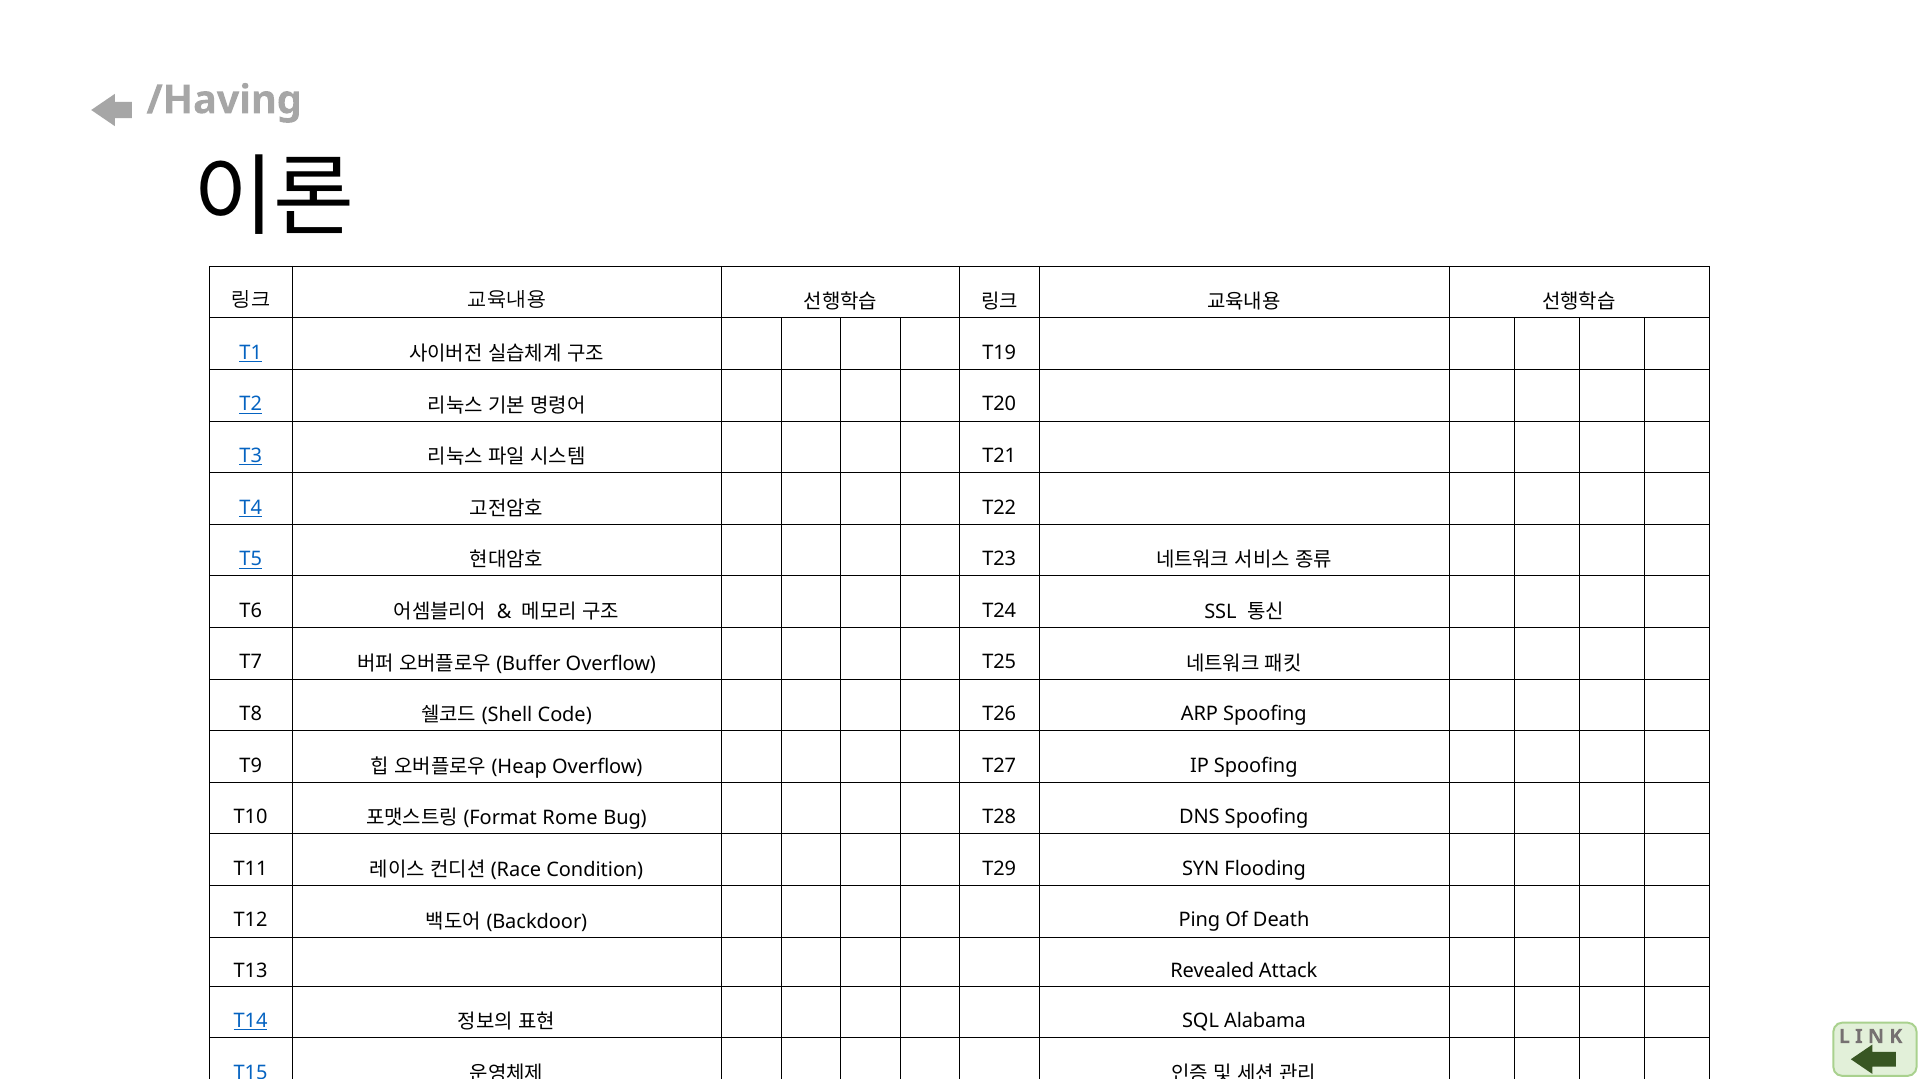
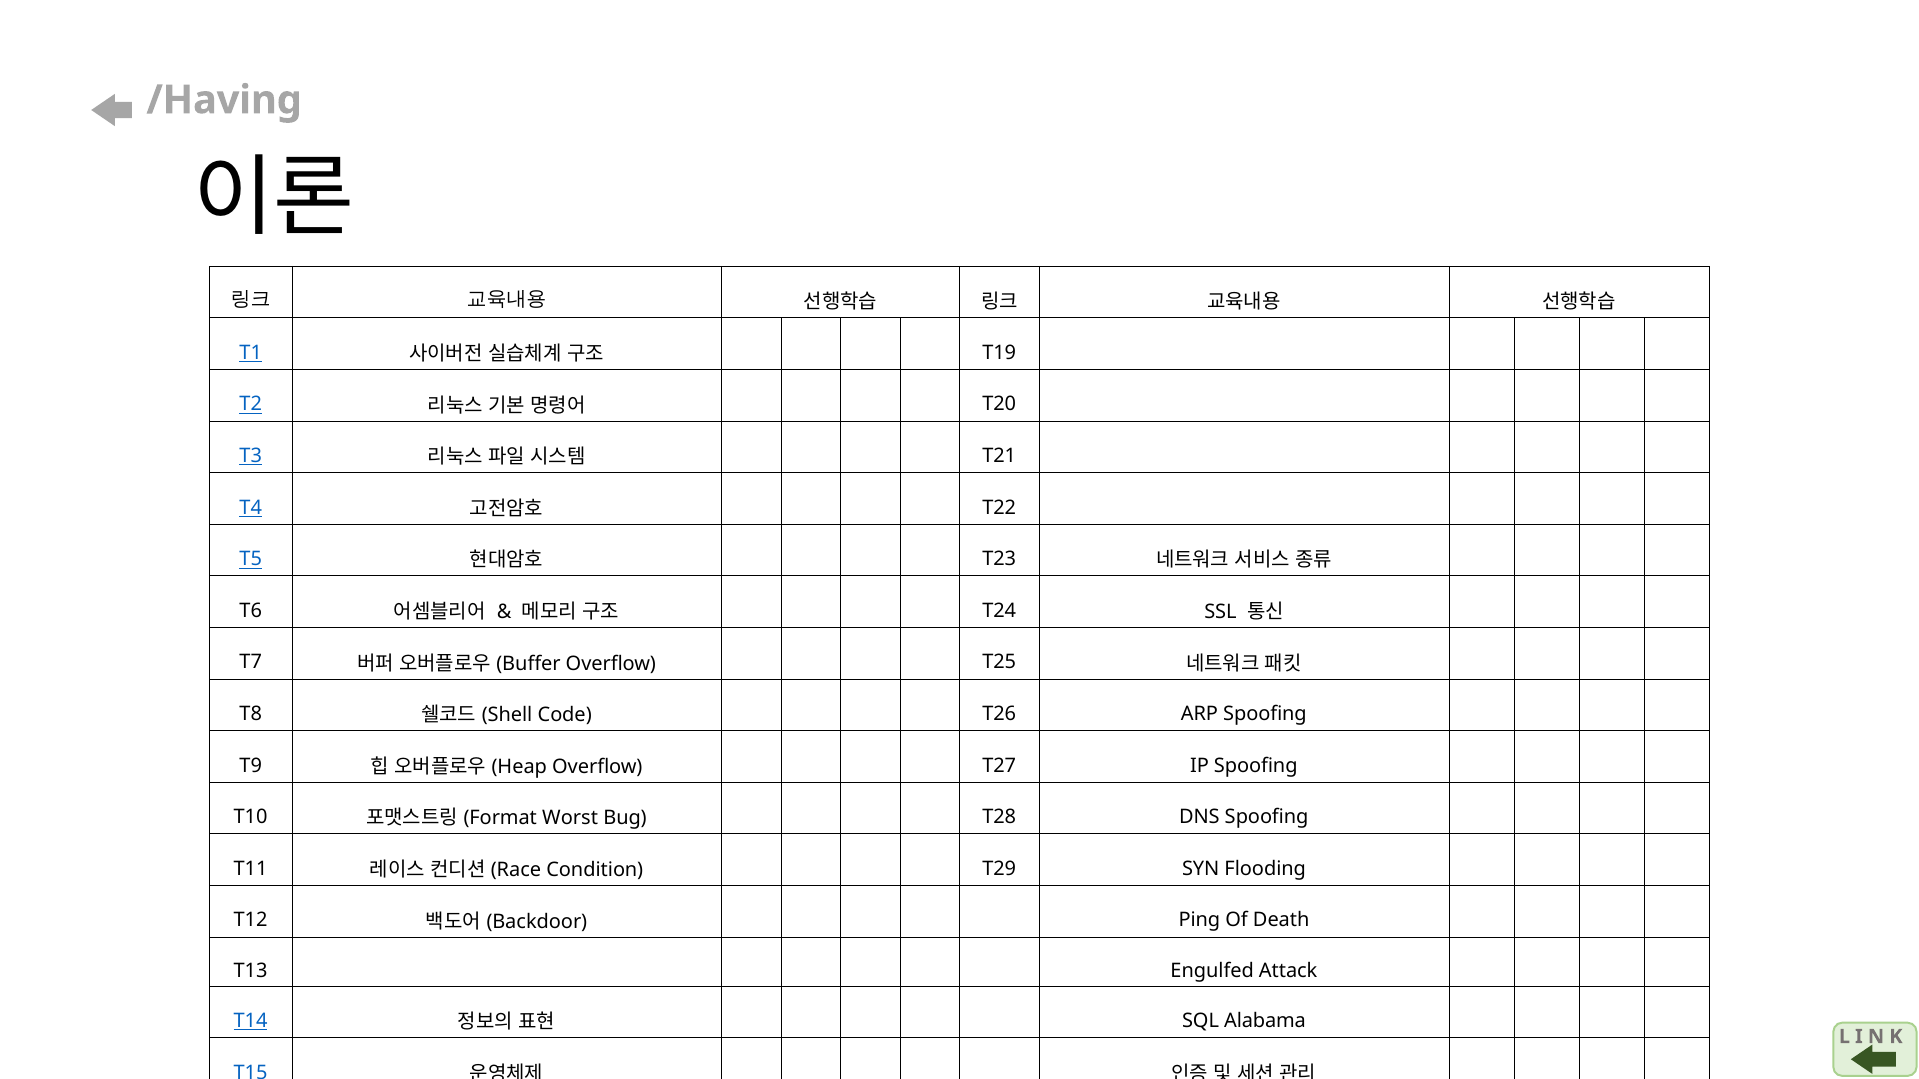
Rome: Rome -> Worst (570, 819)
Revealed: Revealed -> Engulfed (1212, 971)
